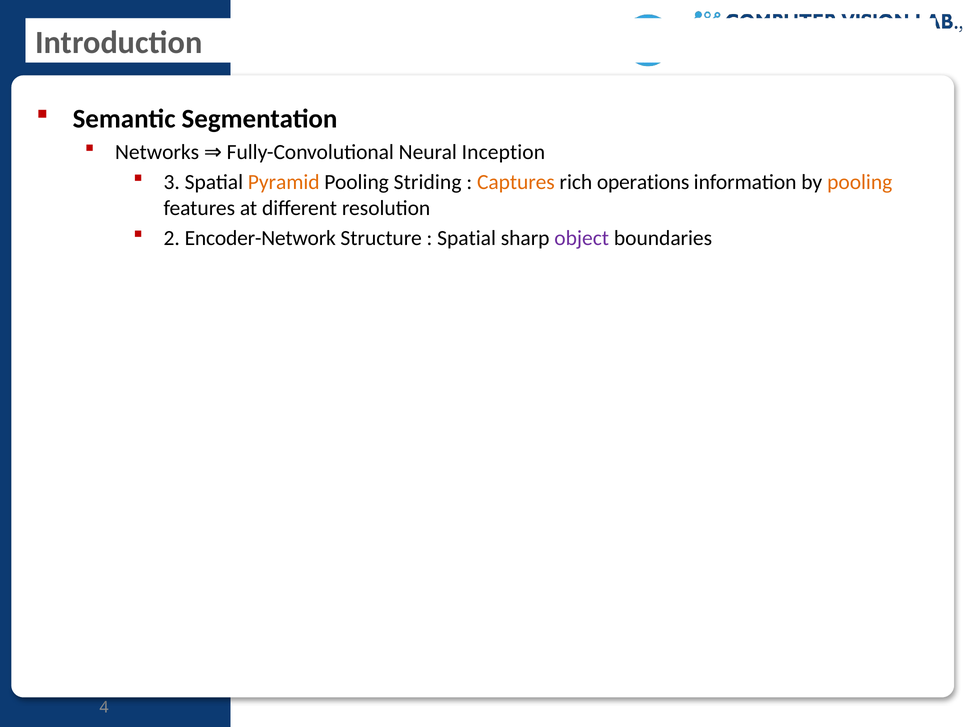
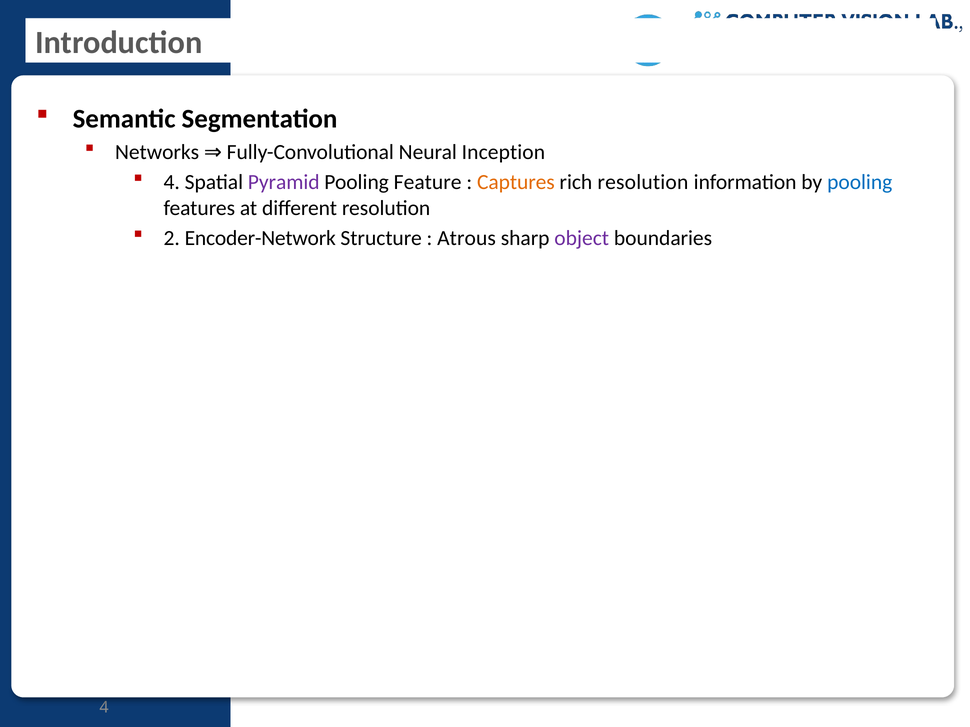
3: 3 -> 4 (172, 182)
Pyramid colour: orange -> purple (284, 182)
Striding: Striding -> Feature (428, 182)
rich operations: operations -> resolution (643, 182)
pooling colour: orange -> blue (860, 182)
Spatial: Spatial -> Atrous (467, 238)
